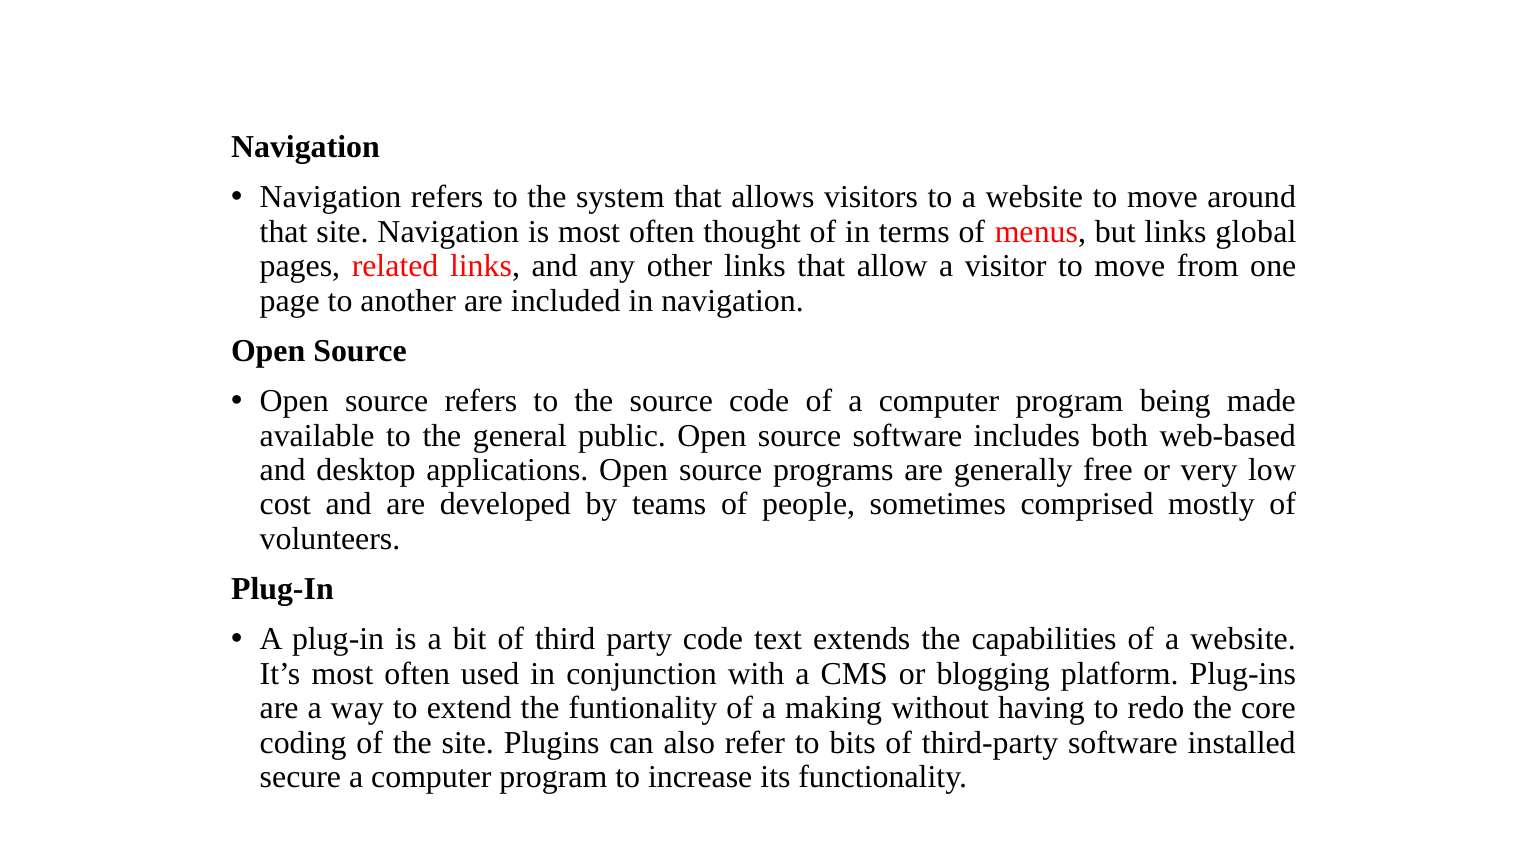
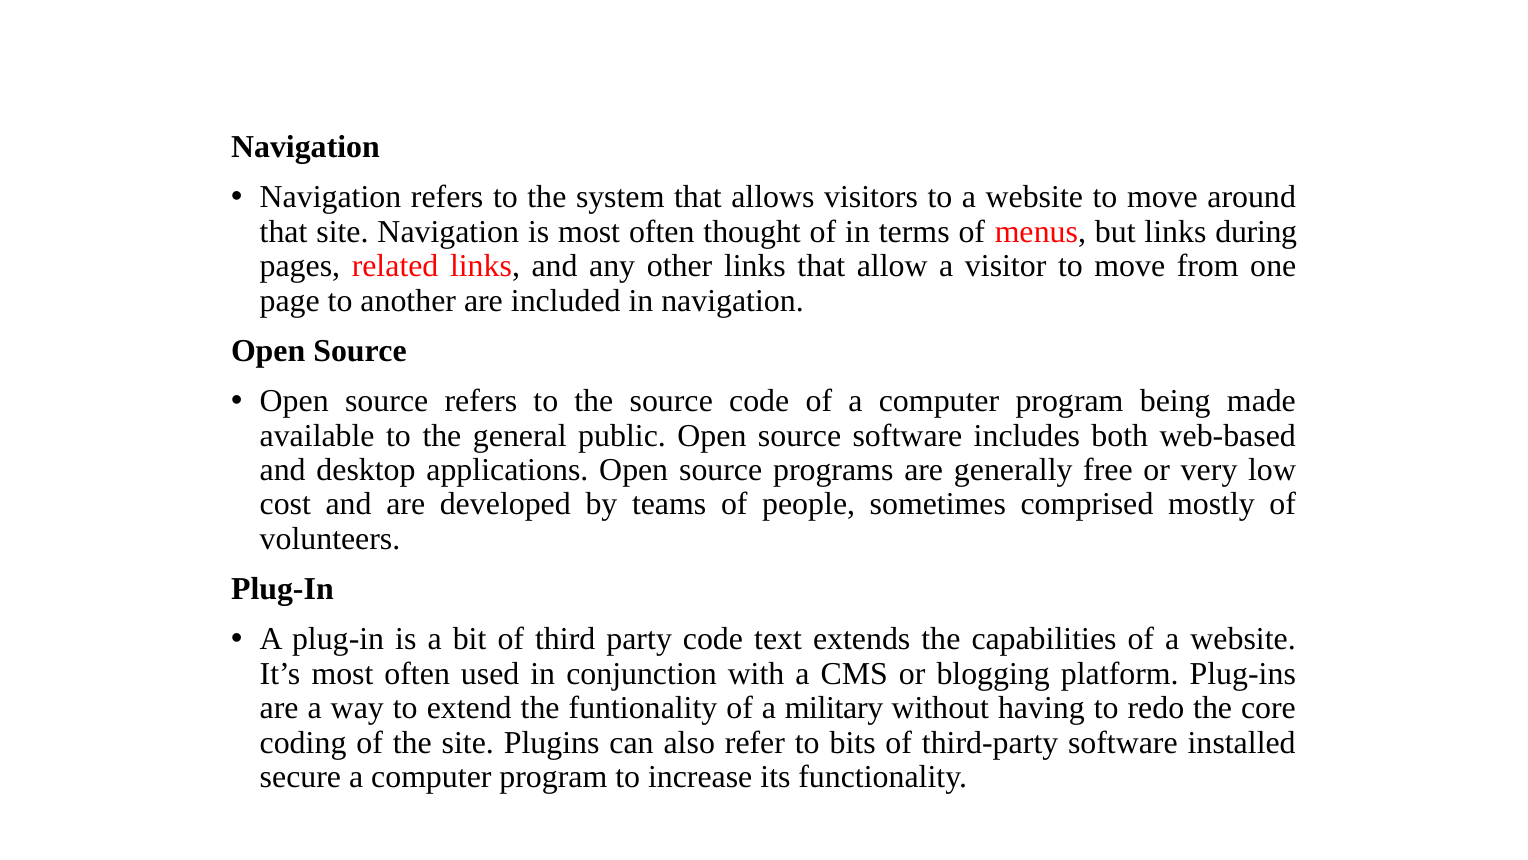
global: global -> during (1256, 232)
making: making -> military (834, 708)
